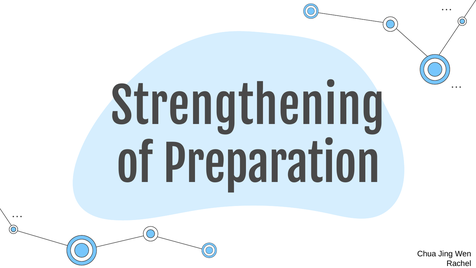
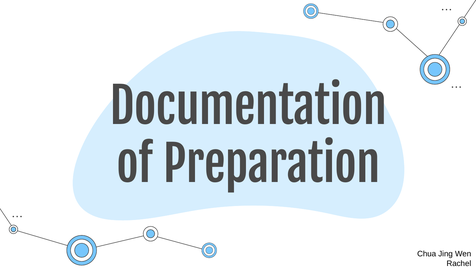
Strengthening: Strengthening -> Documentation (248, 108)
